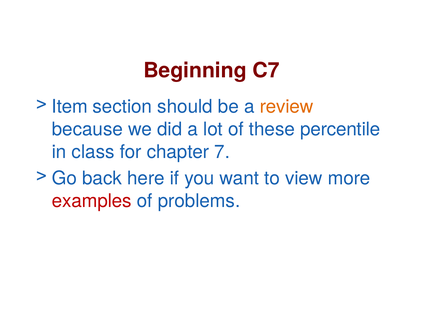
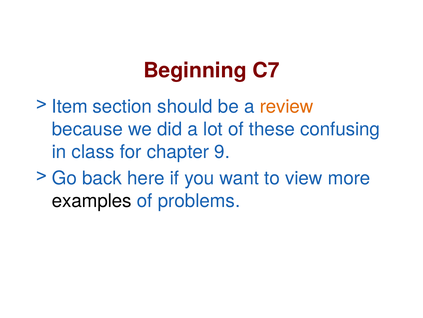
percentile: percentile -> confusing (340, 129)
7: 7 -> 9 (222, 151)
examples colour: red -> black (92, 200)
